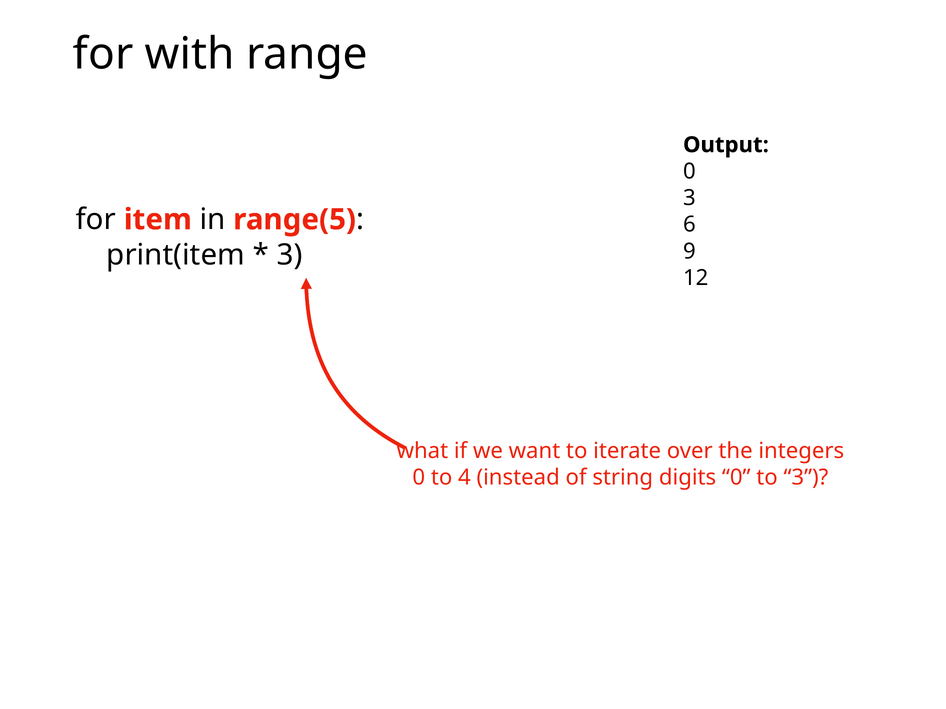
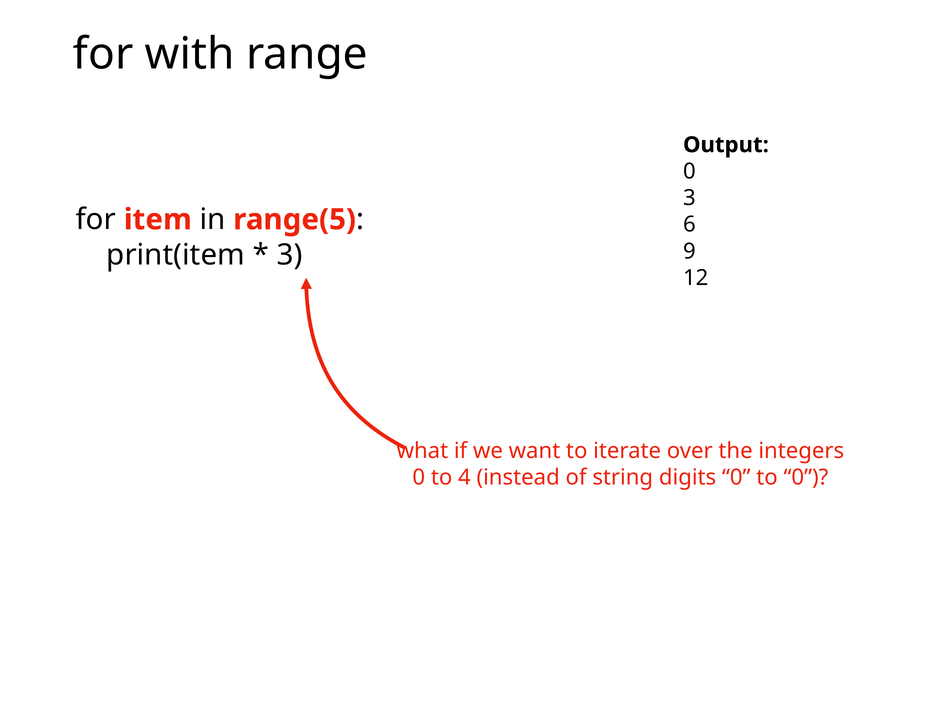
to 3: 3 -> 0 (806, 478)
